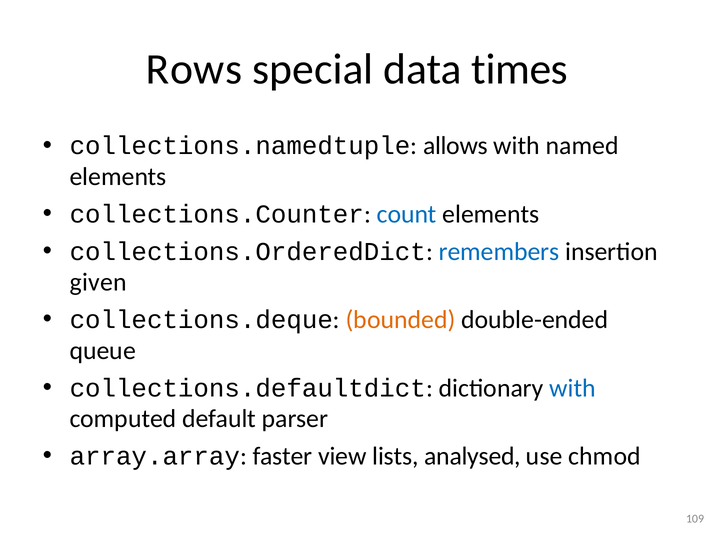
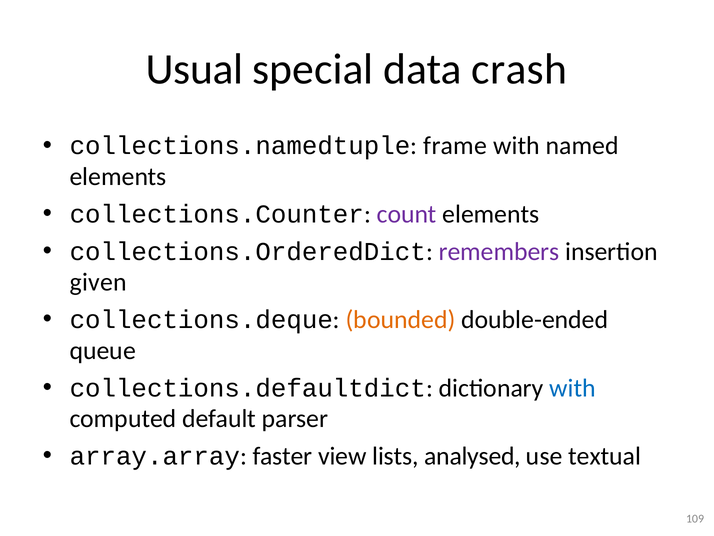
Rows: Rows -> Usual (194, 69)
times: times -> crash (519, 69)
allows: allows -> frame (455, 146)
count colour: blue -> purple (407, 214)
remembers colour: blue -> purple (499, 251)
chmod: chmod -> textual (605, 456)
